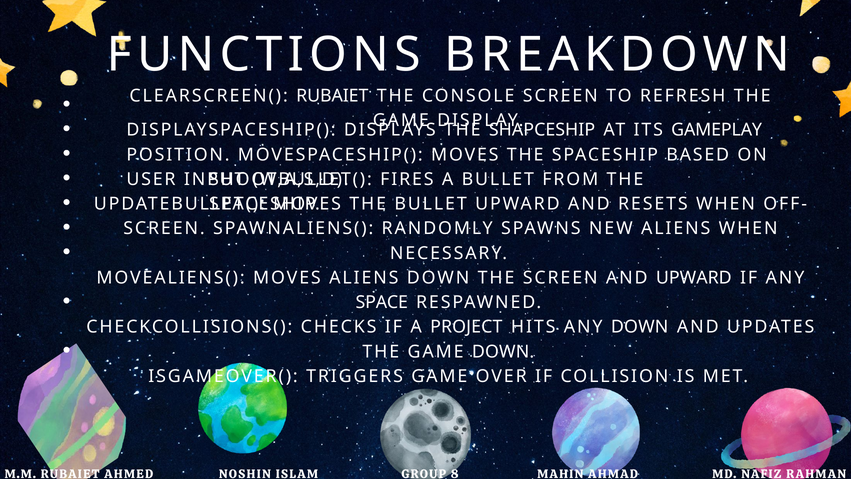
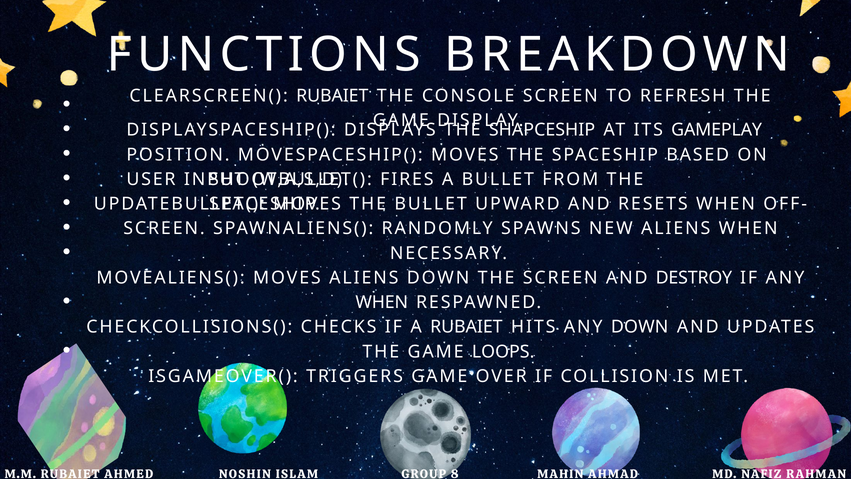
AND UPWARD: UPWARD -> DESTROY (694, 278)
SPACE: SPACE -> WHEN (382, 302)
A PROJECT: PROJECT -> RUBAIET (466, 327)
GAME DOWN: DOWN -> LOOPS (503, 351)
